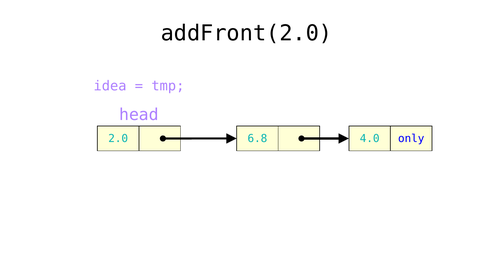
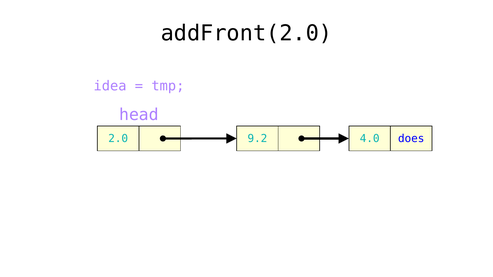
6.8: 6.8 -> 9.2 (257, 139)
only: only -> does (411, 139)
